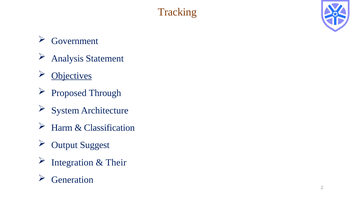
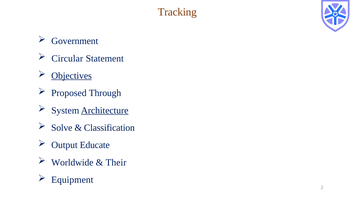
Analysis: Analysis -> Circular (67, 58)
Architecture underline: none -> present (105, 110)
Harm: Harm -> Solve (62, 128)
Suggest: Suggest -> Educate (95, 145)
Integration: Integration -> Worldwide (72, 162)
Generation: Generation -> Equipment (72, 180)
